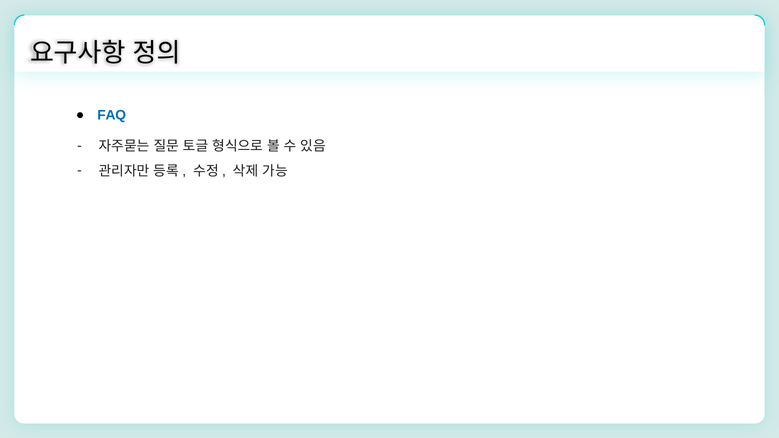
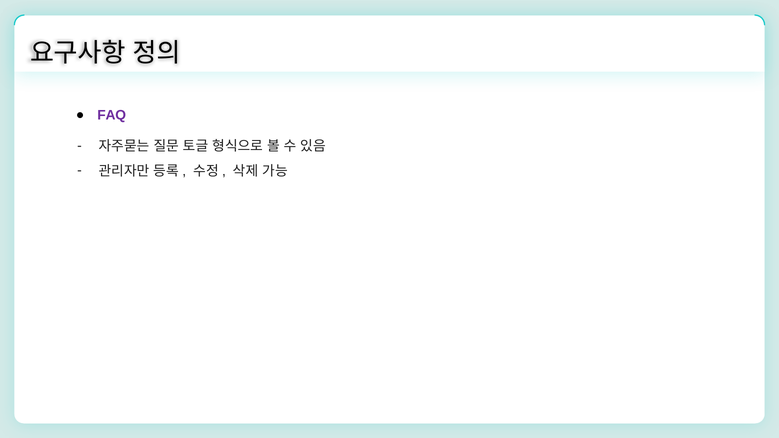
FAQ colour: blue -> purple (112, 115)
